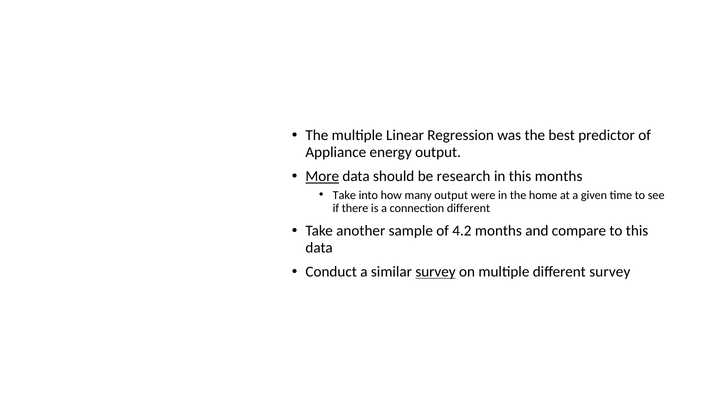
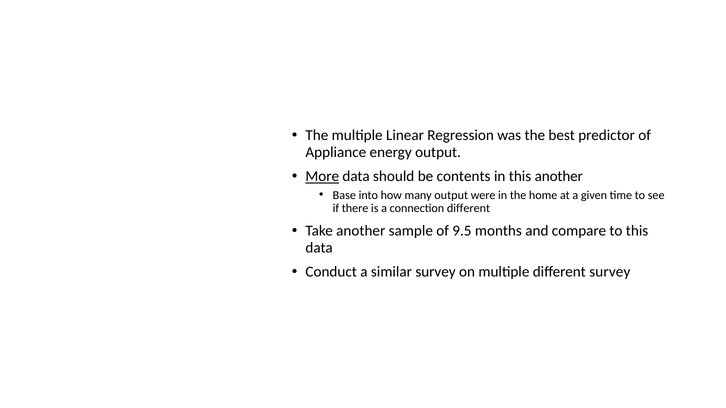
be research: research -> contents (464, 176)
this months: months -> another (559, 176)
Take: Take -> Base (344, 195)
4.2: 4.2 -> 9.5 (462, 231)
survey underline: present -> none (436, 272)
